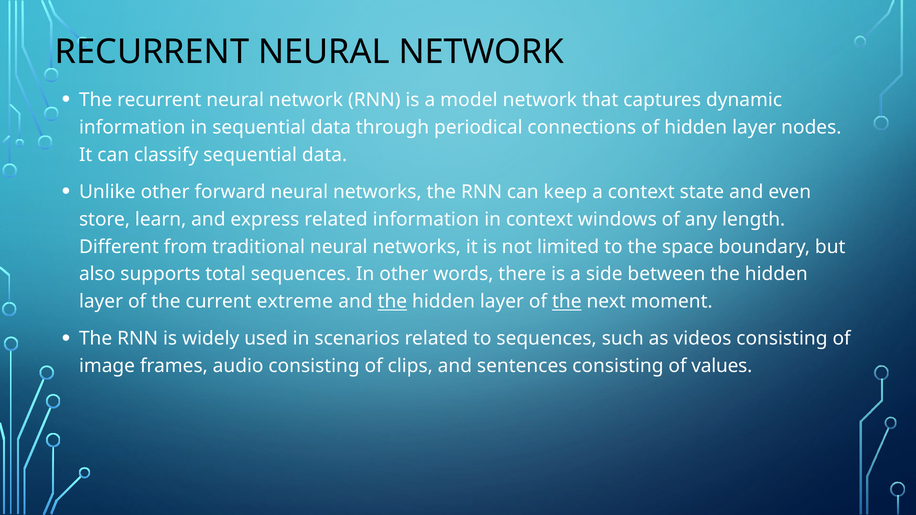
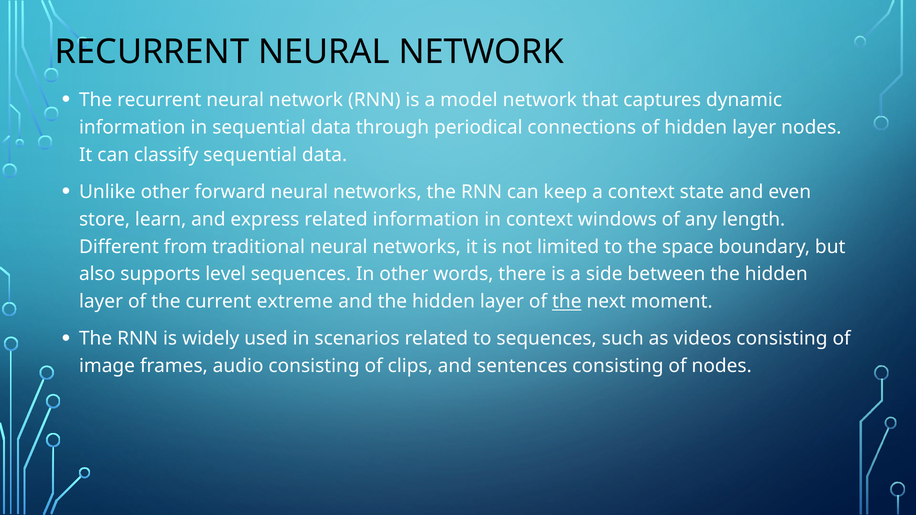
total: total -> level (226, 274)
the underline: present -> none (392, 302)
of values: values -> nodes (722, 366)
